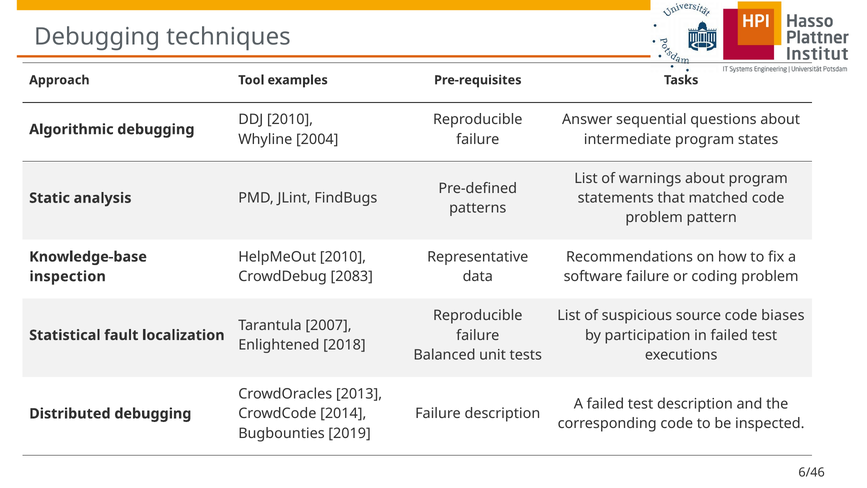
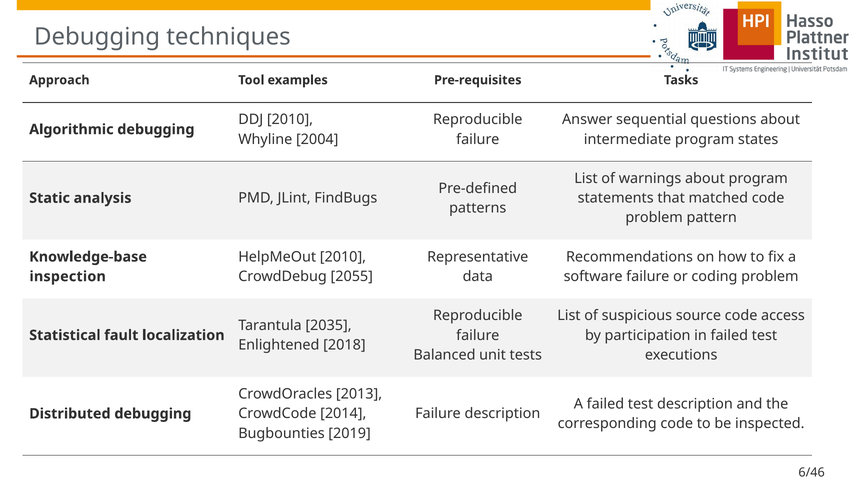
2083: 2083 -> 2055 (352, 276)
biases: biases -> access (783, 315)
2007: 2007 -> 2035 (329, 325)
